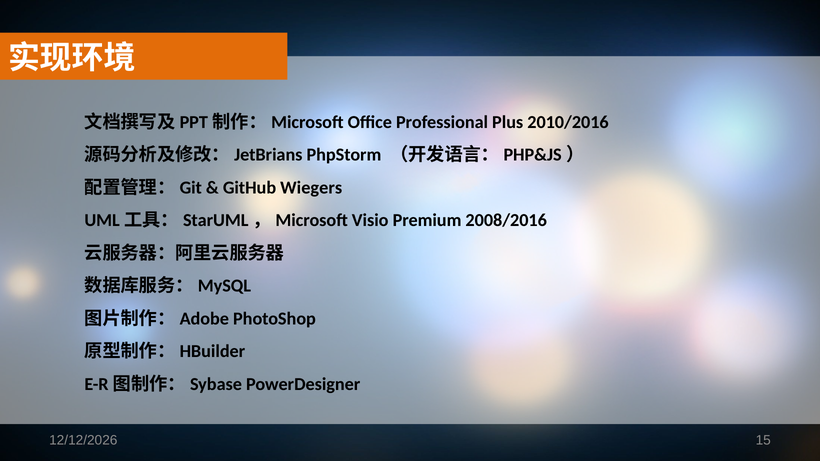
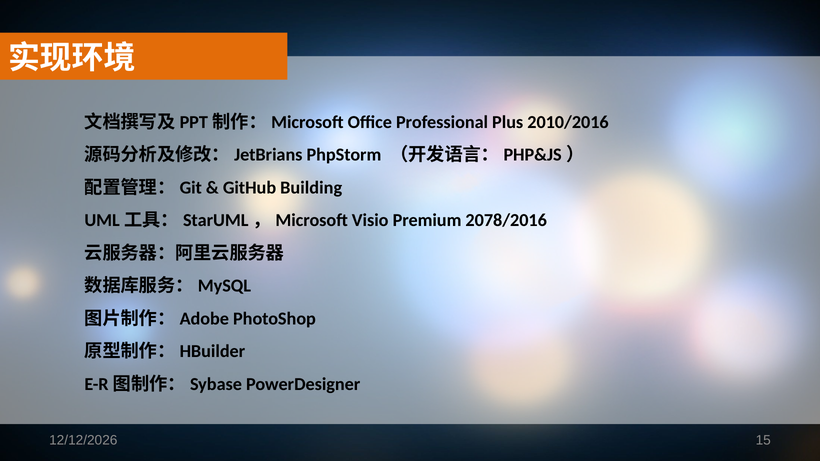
Wiegers: Wiegers -> Building (311, 188)
2008/2016: 2008/2016 -> 2078/2016 (506, 220)
